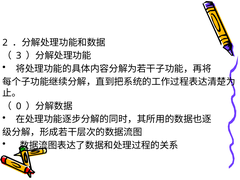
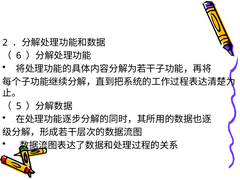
3: 3 -> 6 (19, 56)
0: 0 -> 5 (19, 106)
